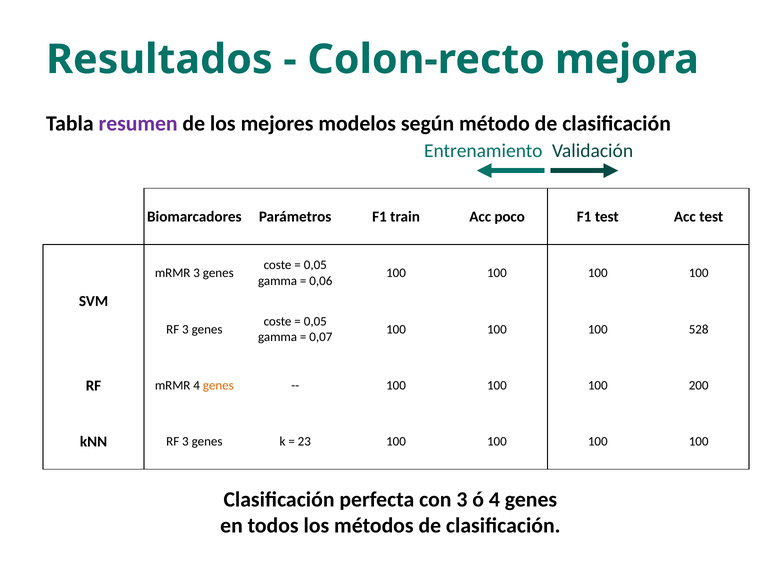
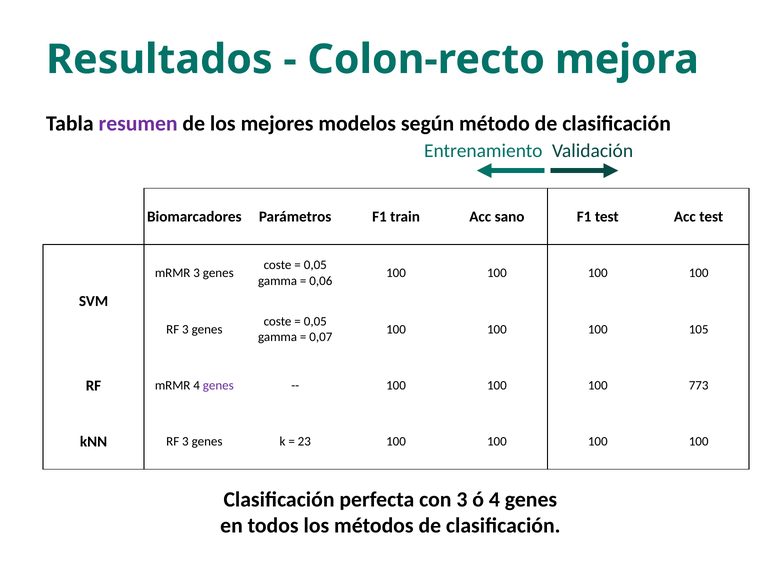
poco: poco -> sano (510, 217)
528: 528 -> 105 (699, 329)
genes colour: orange -> purple (218, 385)
200: 200 -> 773 (699, 385)
